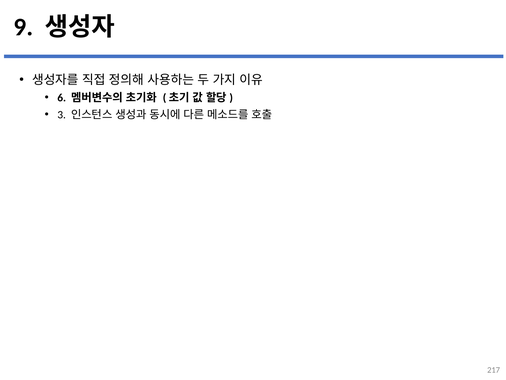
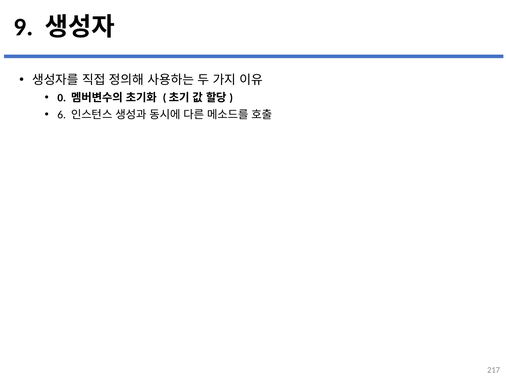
6: 6 -> 0 (62, 98)
3: 3 -> 6 (62, 115)
